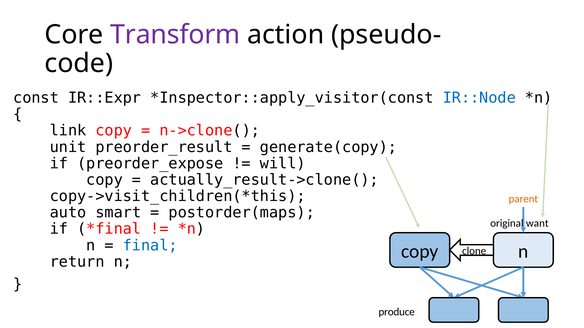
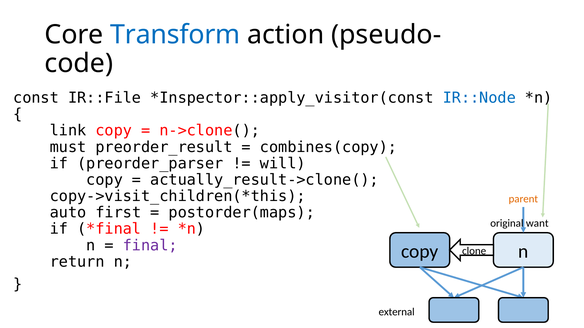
Transform colour: purple -> blue (175, 35)
IR::Expr: IR::Expr -> IR::File (105, 98)
unit: unit -> must (68, 147)
generate(copy: generate(copy -> combines(copy (329, 147)
preorder_expose: preorder_expose -> preorder_parser (150, 164)
smart: smart -> first (118, 213)
final colour: blue -> purple (150, 246)
produce: produce -> external (397, 312)
